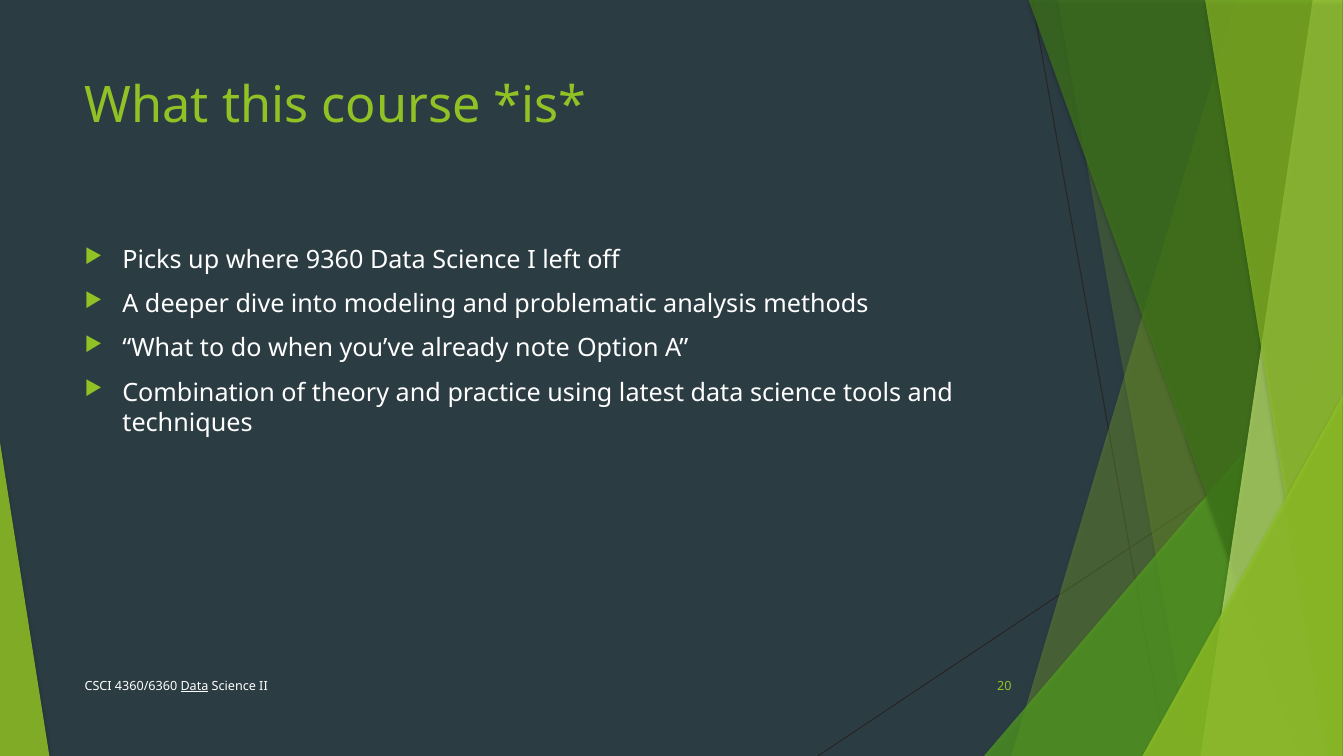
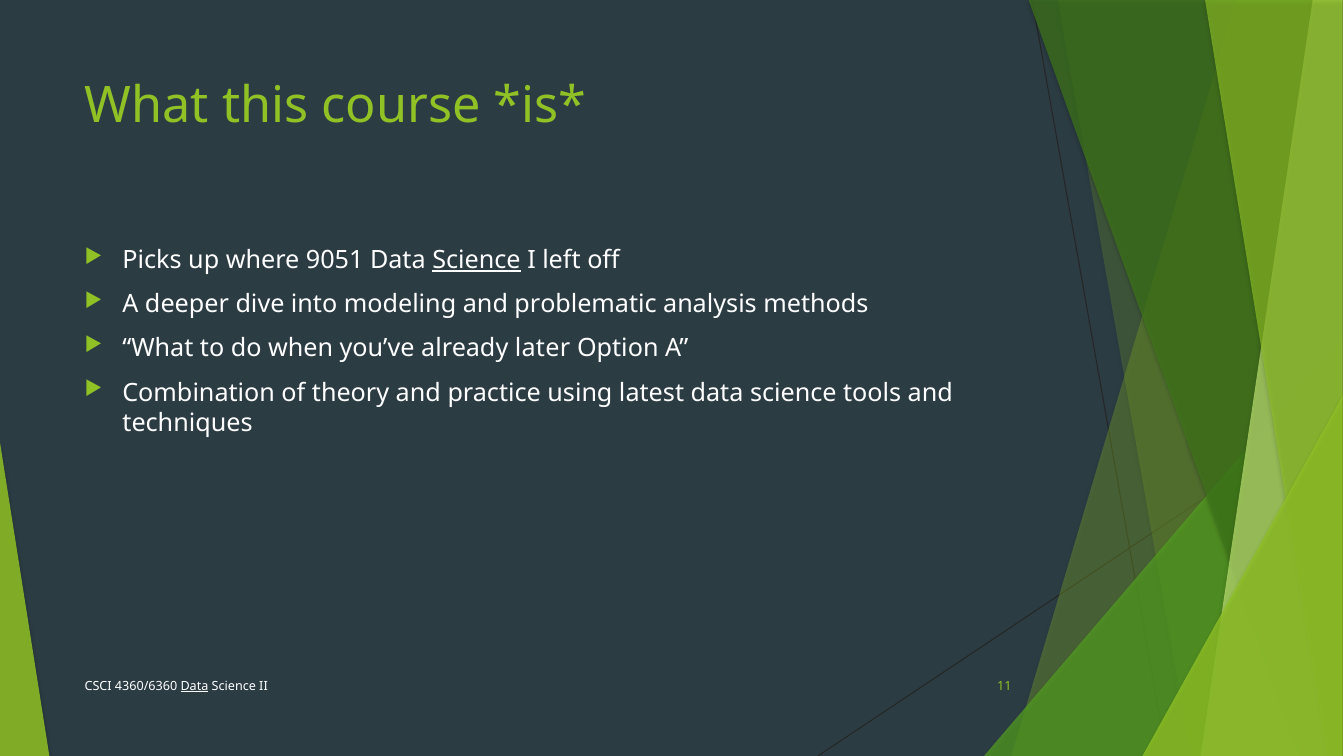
9360: 9360 -> 9051 (335, 260)
Science underline: none -> present (477, 260)
note: note -> later (543, 348)
20: 20 -> 11 (1004, 685)
